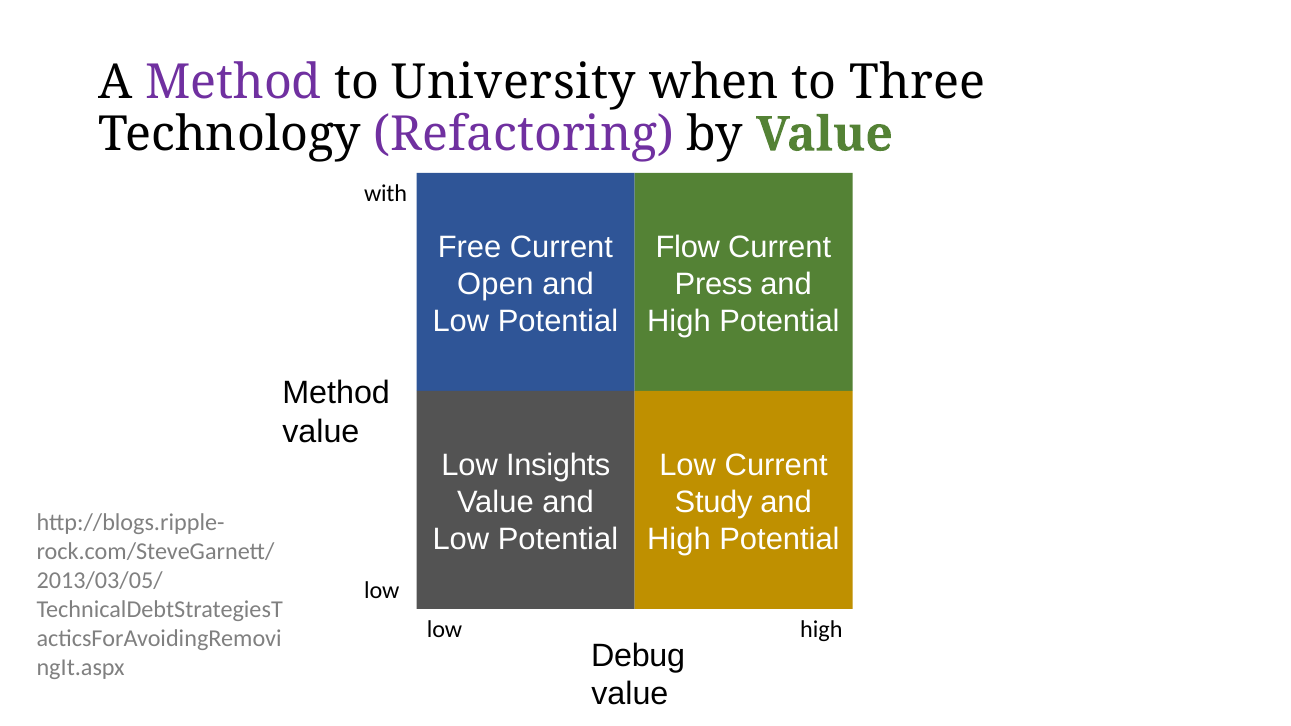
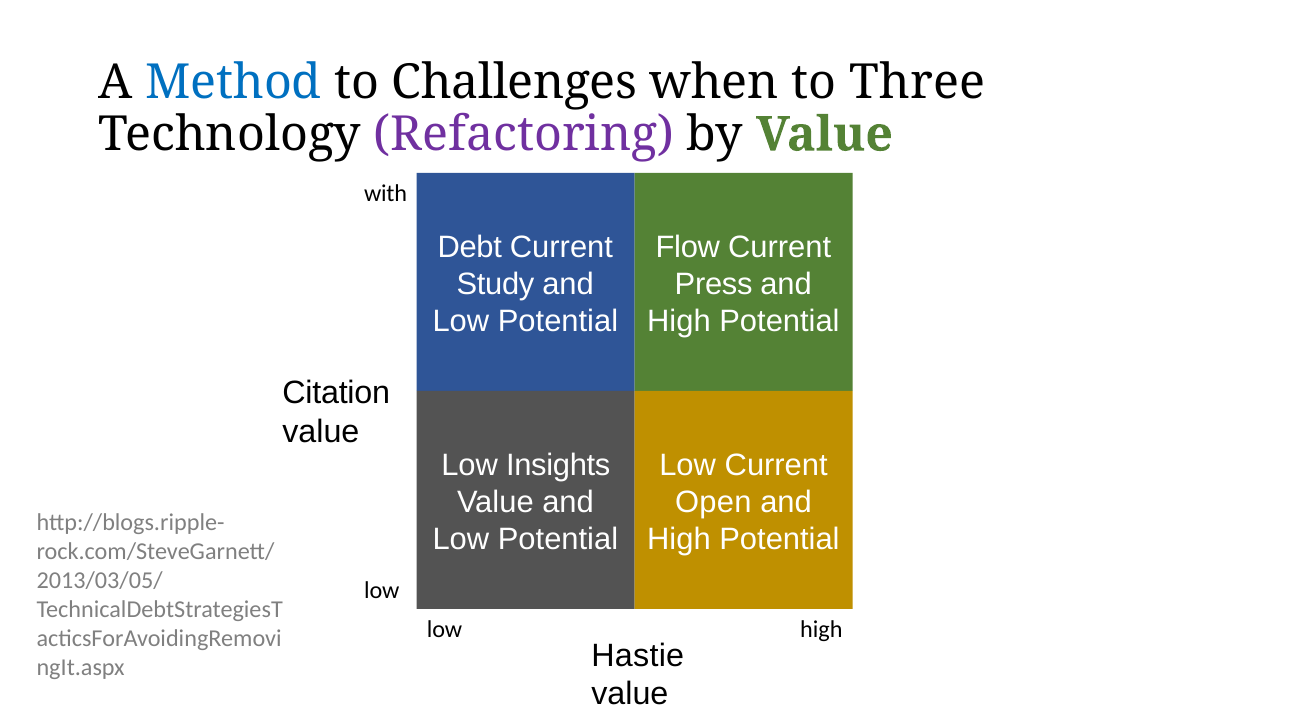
Method colour: purple -> blue (233, 82)
University: University -> Challenges (515, 82)
Free: Free -> Debt (470, 247)
Open: Open -> Study (496, 284)
Method: Method -> Citation (336, 393)
Study: Study -> Open (713, 502)
Debug: Debug -> Hastie (638, 656)
